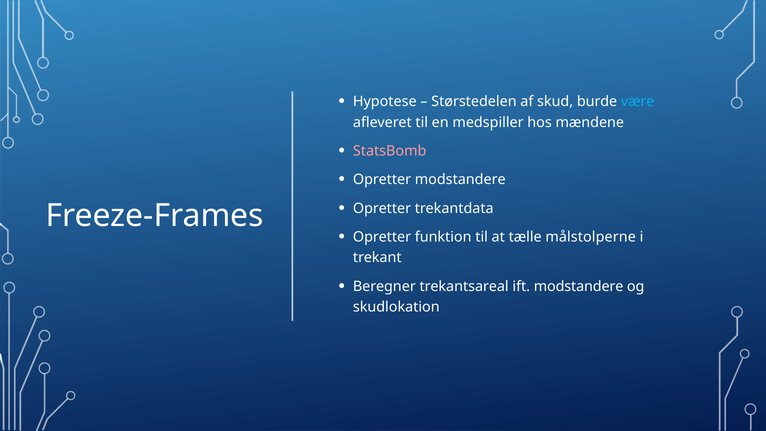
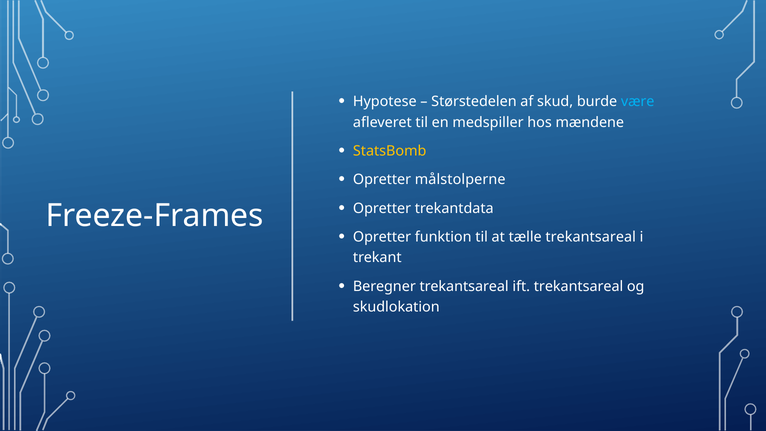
StatsBomb colour: pink -> yellow (390, 151)
Opretter modstandere: modstandere -> målstolperne (460, 180)
tælle målstolperne: målstolperne -> trekantsareal (591, 237)
ift modstandere: modstandere -> trekantsareal (579, 286)
